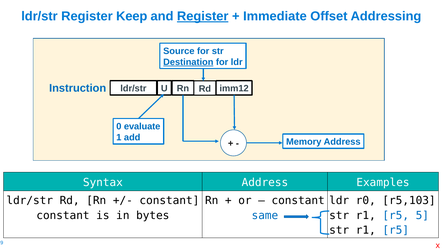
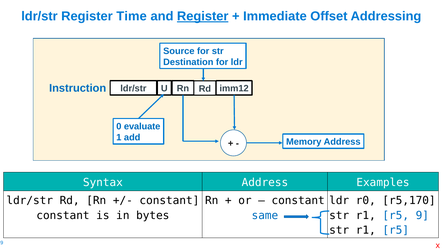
Keep: Keep -> Time (132, 16)
Destination underline: present -> none (188, 62)
r5,103: r5,103 -> r5,170 (409, 200)
5: 5 -> 9 (422, 215)
